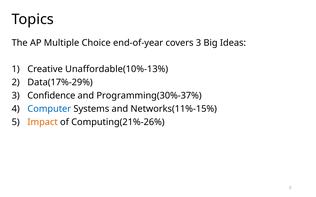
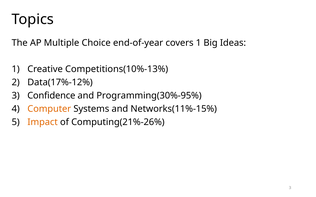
covers 3: 3 -> 1 (198, 43)
Unaffordable(10%-13%: Unaffordable(10%-13% -> Competitions(10%-13% (117, 69)
Data(17%-29%: Data(17%-29% -> Data(17%-12% (60, 83)
Programming(30%-37%: Programming(30%-37% -> Programming(30%-95% (149, 96)
Computer colour: blue -> orange (49, 109)
